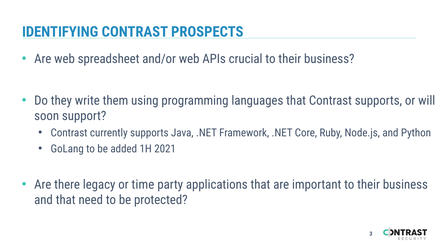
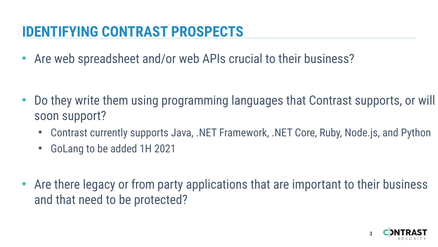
time: time -> from (143, 184)
